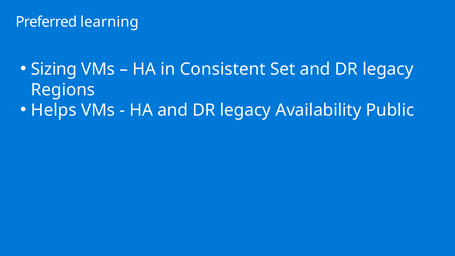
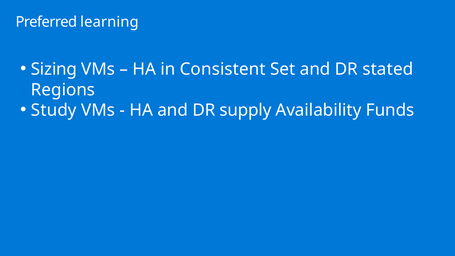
Set and DR legacy: legacy -> stated (388, 69)
Helps: Helps -> Study (54, 110)
HA and DR legacy: legacy -> supply (246, 110)
Public: Public -> Funds (390, 110)
